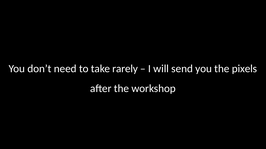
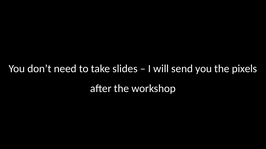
rarely: rarely -> slides (125, 69)
